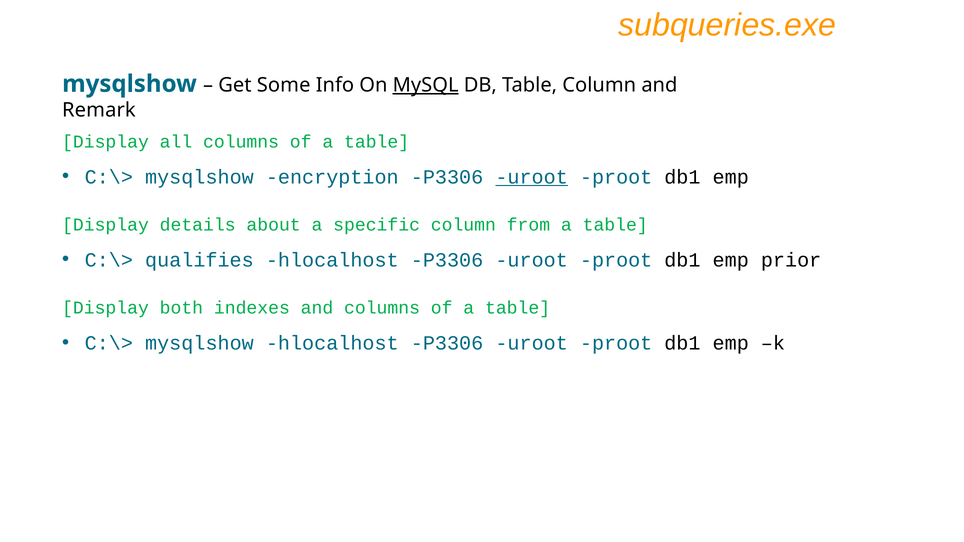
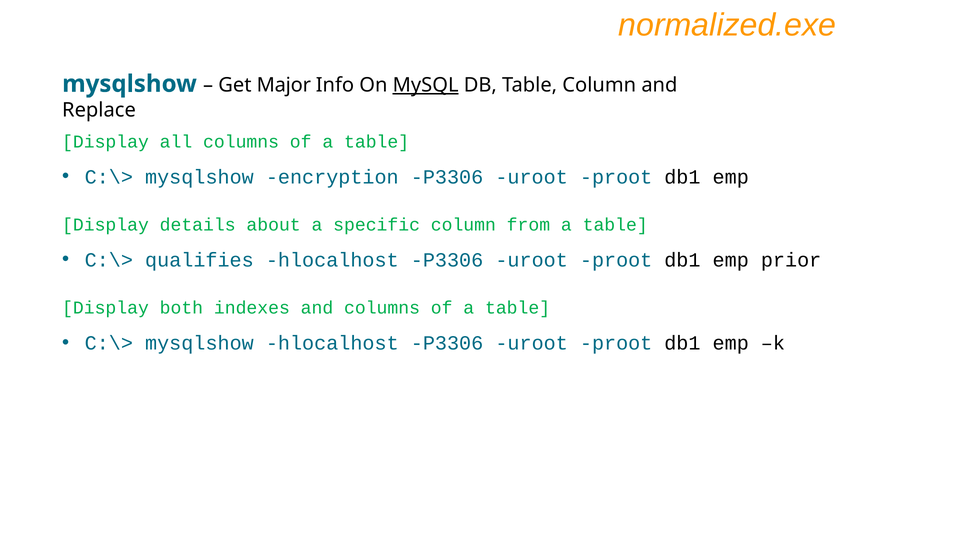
subqueries.exe: subqueries.exe -> normalized.exe (727, 25)
Some: Some -> Major (284, 85)
Remark: Remark -> Replace (99, 110)
uroot underline: present -> none (532, 177)
